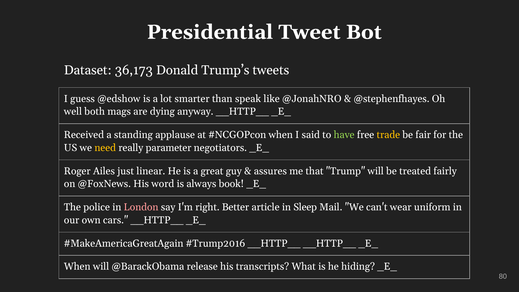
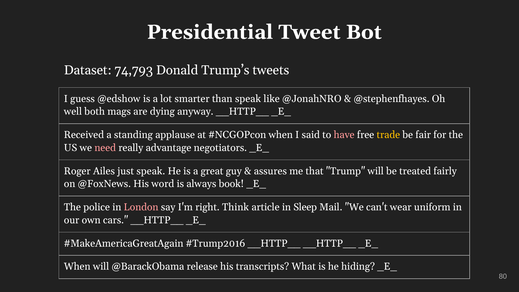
36,173: 36,173 -> 74,793 (134, 70)
have colour: light green -> pink (344, 135)
need colour: yellow -> pink (105, 148)
parameter: parameter -> advantage (169, 148)
just linear: linear -> speak (151, 171)
Better: Better -> Think (235, 207)
